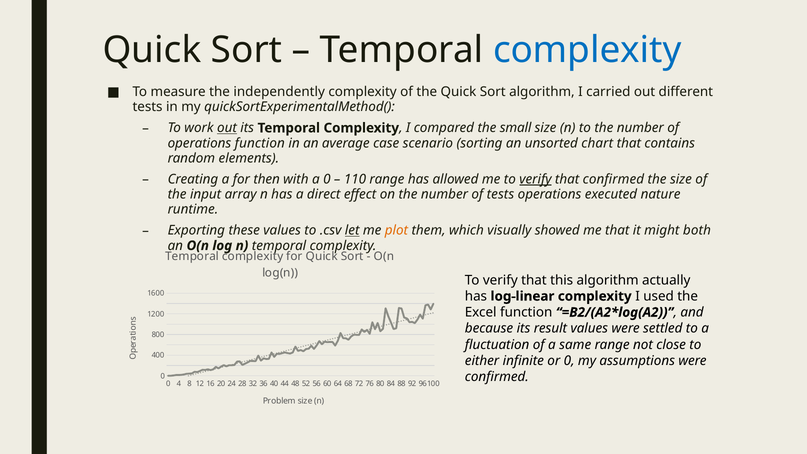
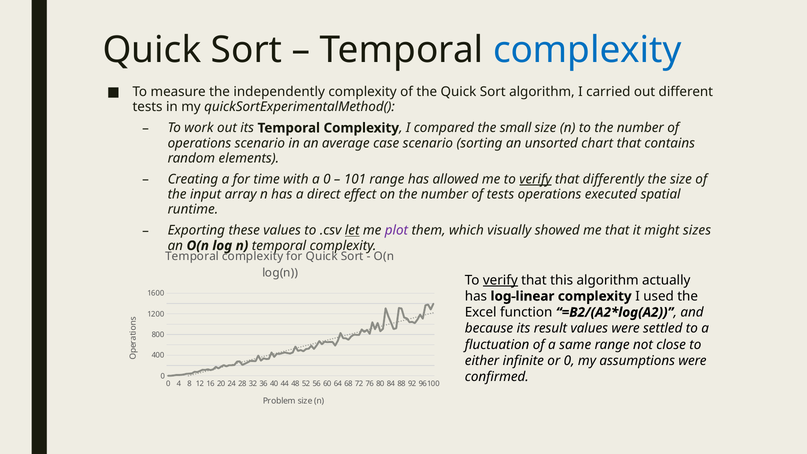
out underline: present -> none (227, 128)
operations function: function -> scenario (260, 143)
then: then -> time (267, 179)
110: 110 -> 101 (355, 179)
that confirmed: confirmed -> differently (613, 179)
nature: nature -> spatial (661, 194)
plot colour: orange -> purple (396, 230)
both: both -> sizes (697, 230)
verify underline: none -> present (500, 280)
